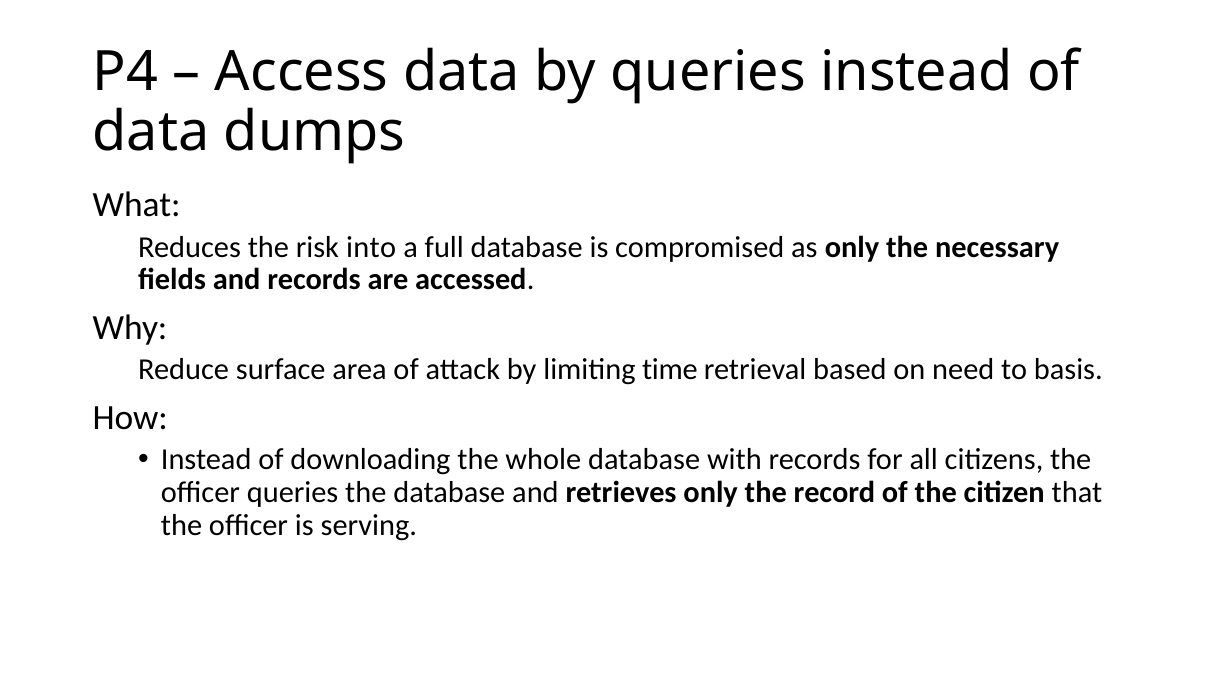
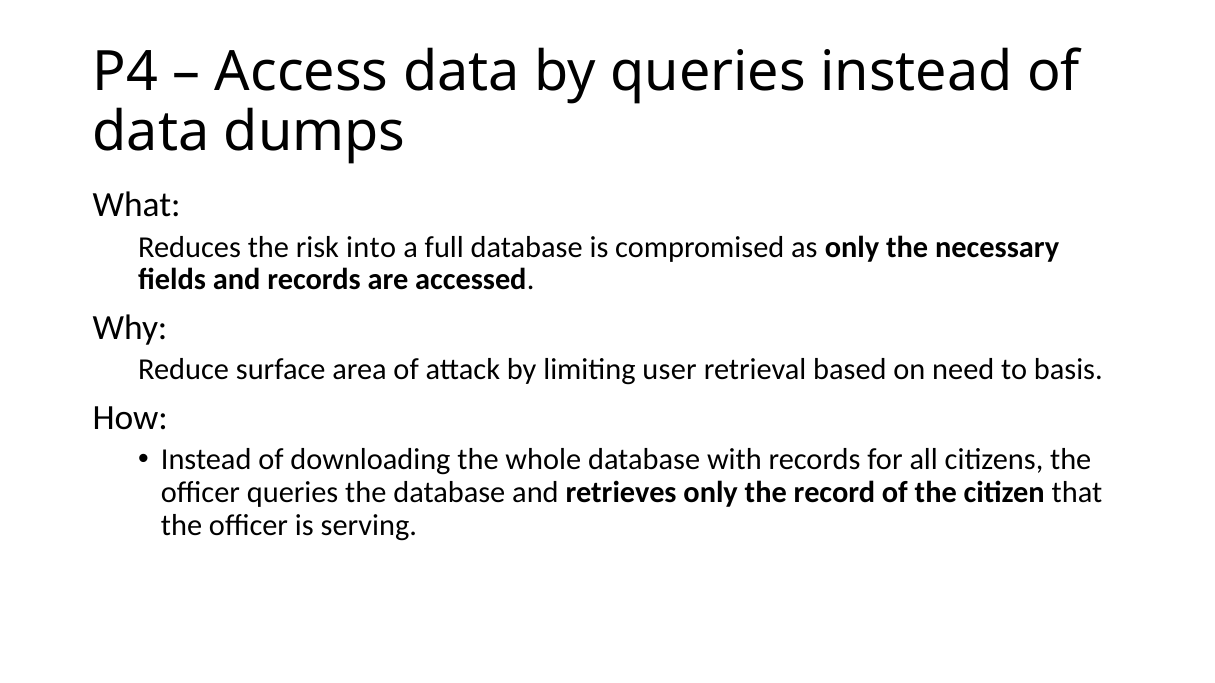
time: time -> user (670, 370)
